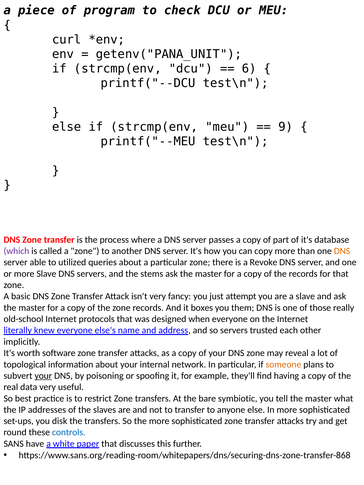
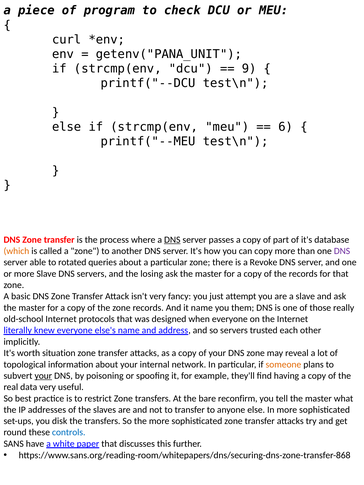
6: 6 -> 9 (249, 69)
9: 9 -> 6 (286, 127)
DNS underline: none -> present (172, 240)
which colour: purple -> orange (16, 251)
DNS colour: orange -> purple (342, 251)
utilized: utilized -> rotated (72, 263)
stems: stems -> losing (152, 274)
it boxes: boxes -> name (202, 308)
software: software -> situation (59, 353)
symbiotic: symbiotic -> reconfirm (238, 399)
